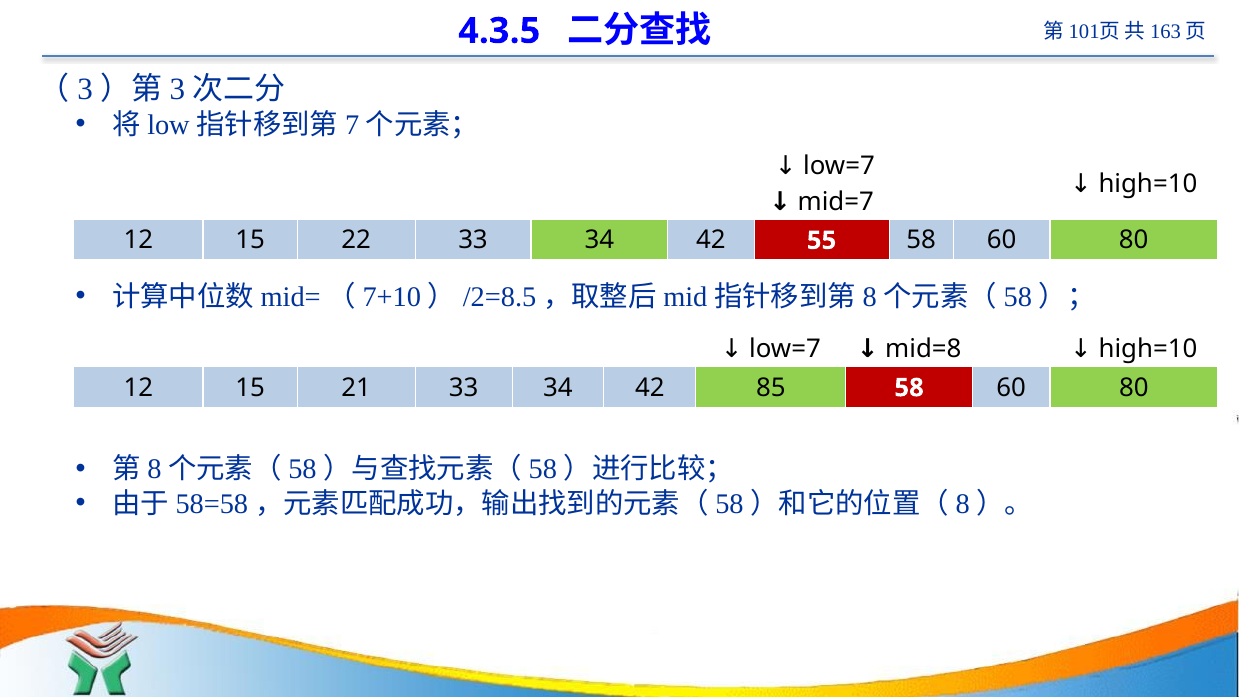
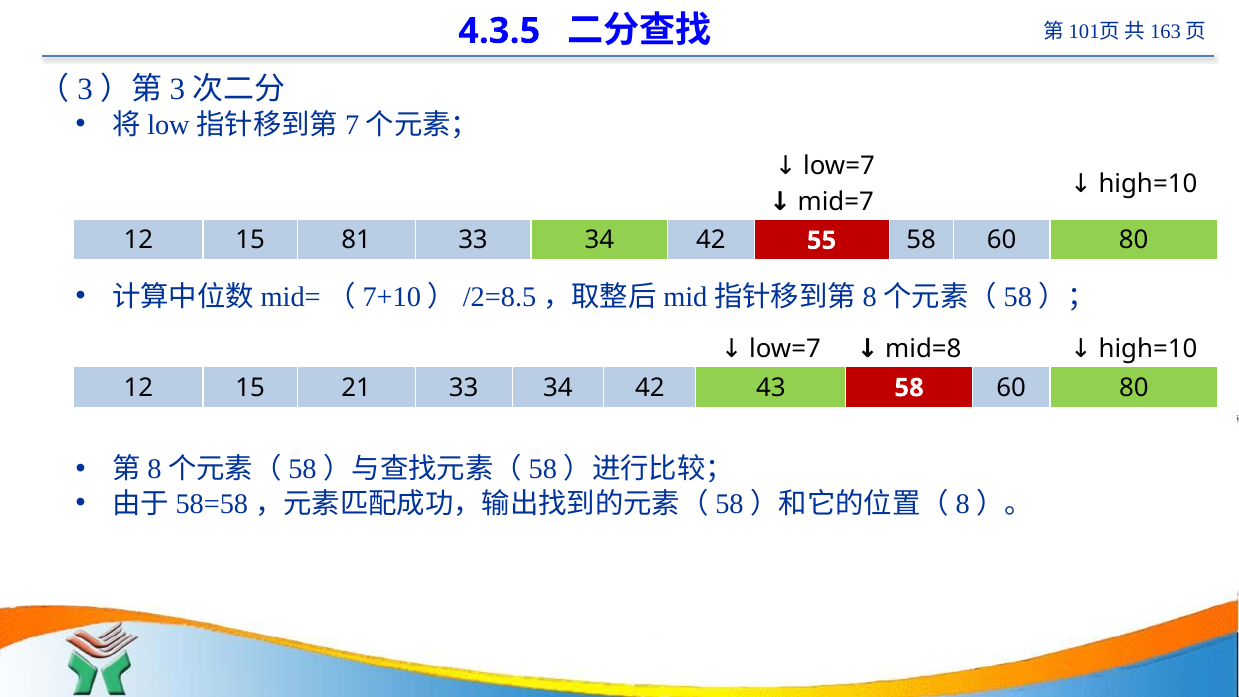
22: 22 -> 81 (356, 240)
85: 85 -> 43 (771, 388)
